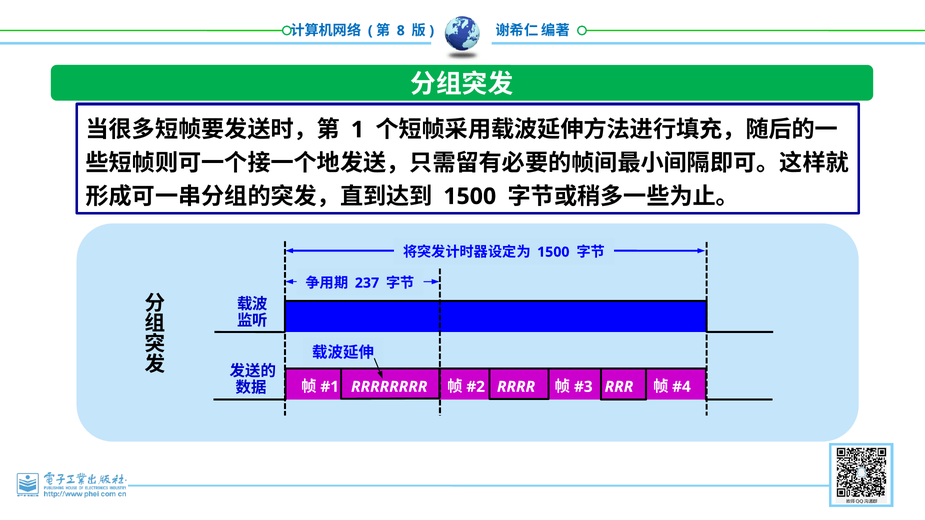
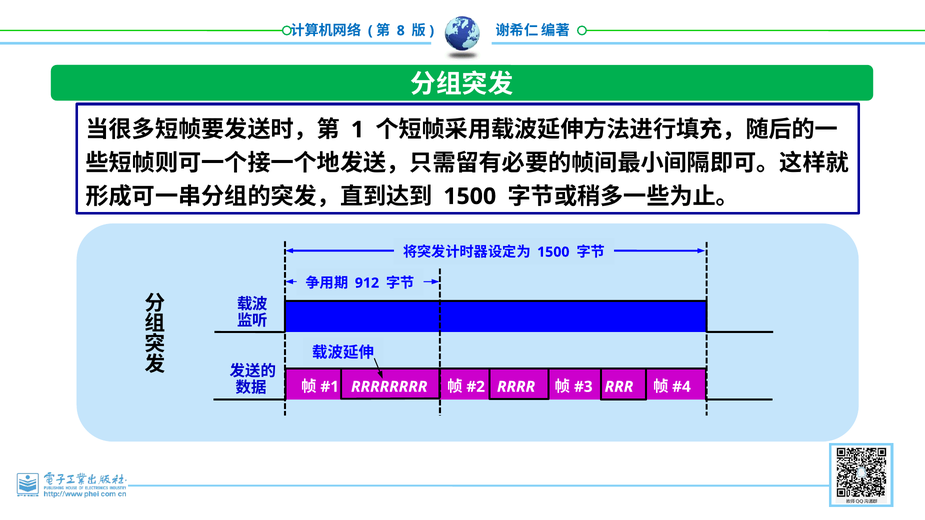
237: 237 -> 912 (367, 283)
